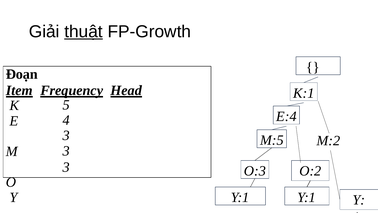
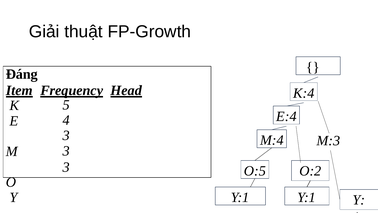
thuật underline: present -> none (84, 32)
Đoạn: Đoạn -> Đáng (22, 74)
K:1: K:1 -> K:4 (304, 93)
M:5: M:5 -> M:4 (272, 140)
M:2: M:2 -> M:3 (328, 140)
O:3: O:3 -> O:5 (255, 171)
